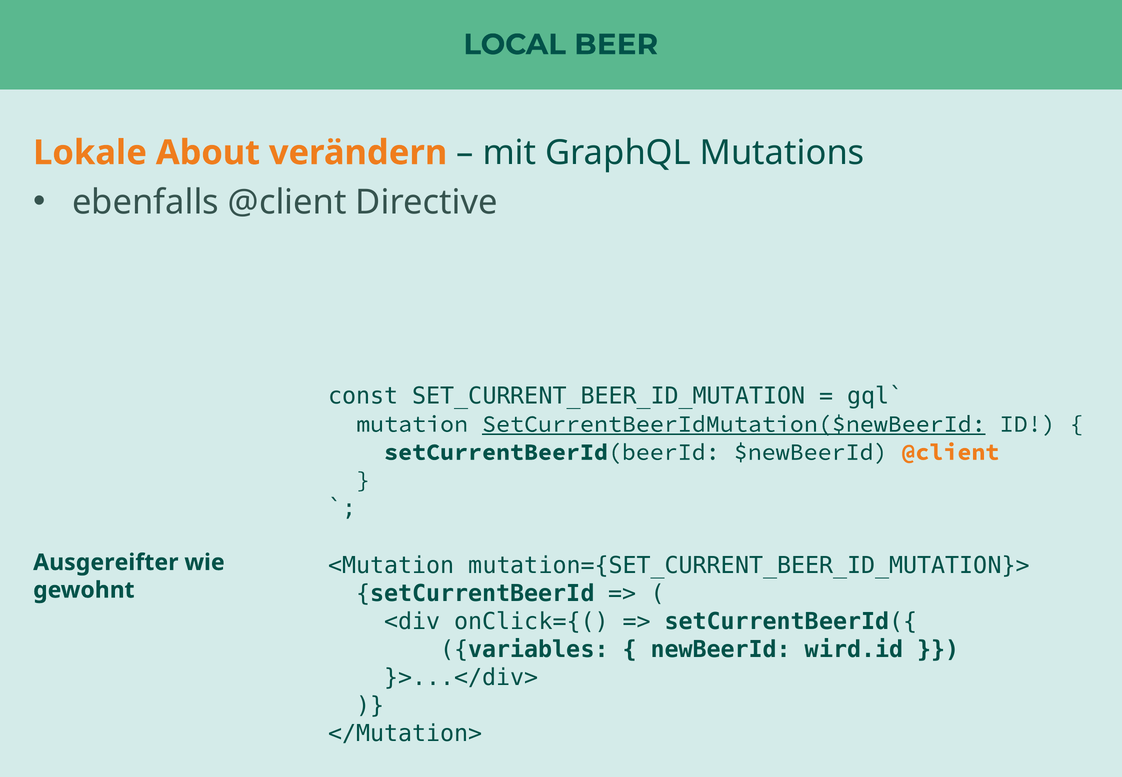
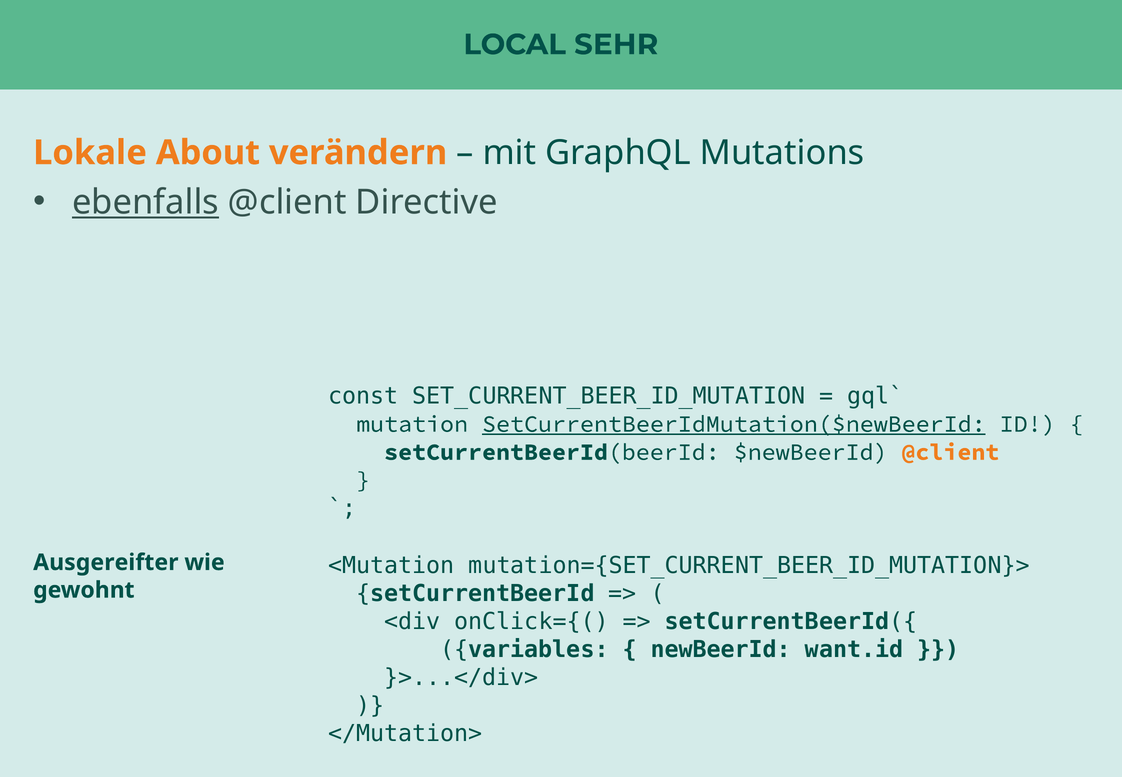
BEER: BEER -> SEHR (616, 45)
ebenfalls underline: none -> present (145, 202)
wird.id: wird.id -> want.id (854, 649)
